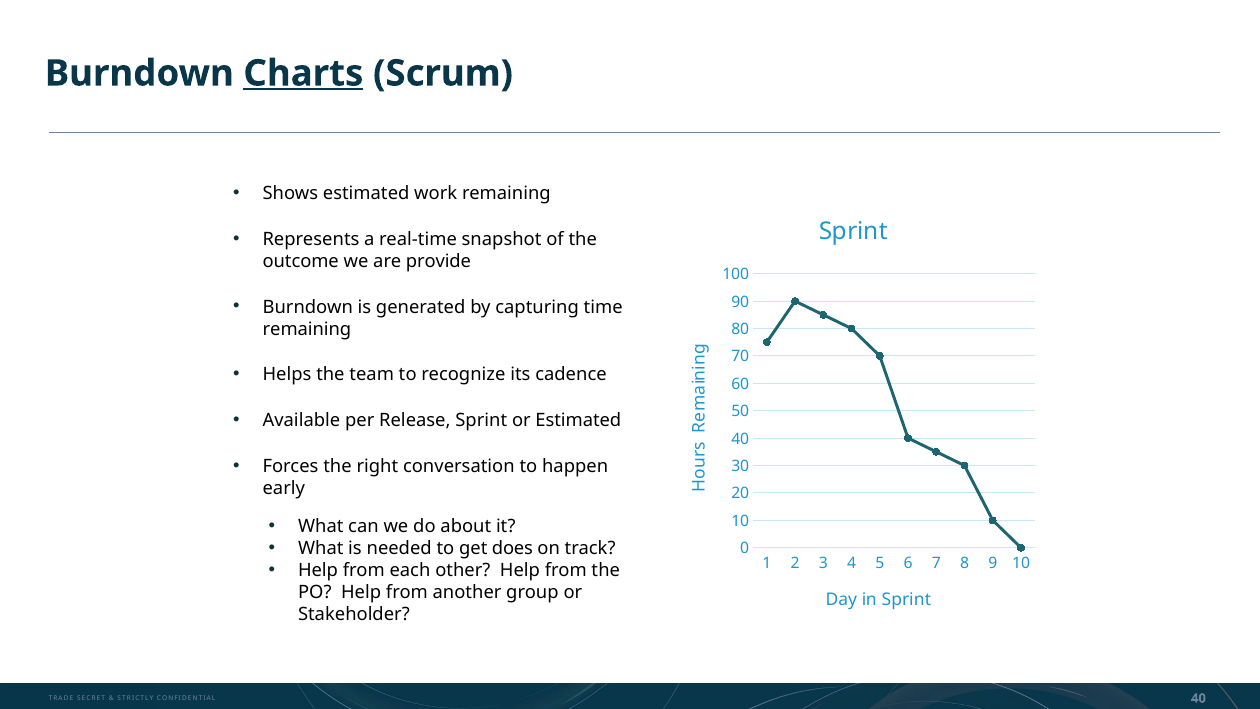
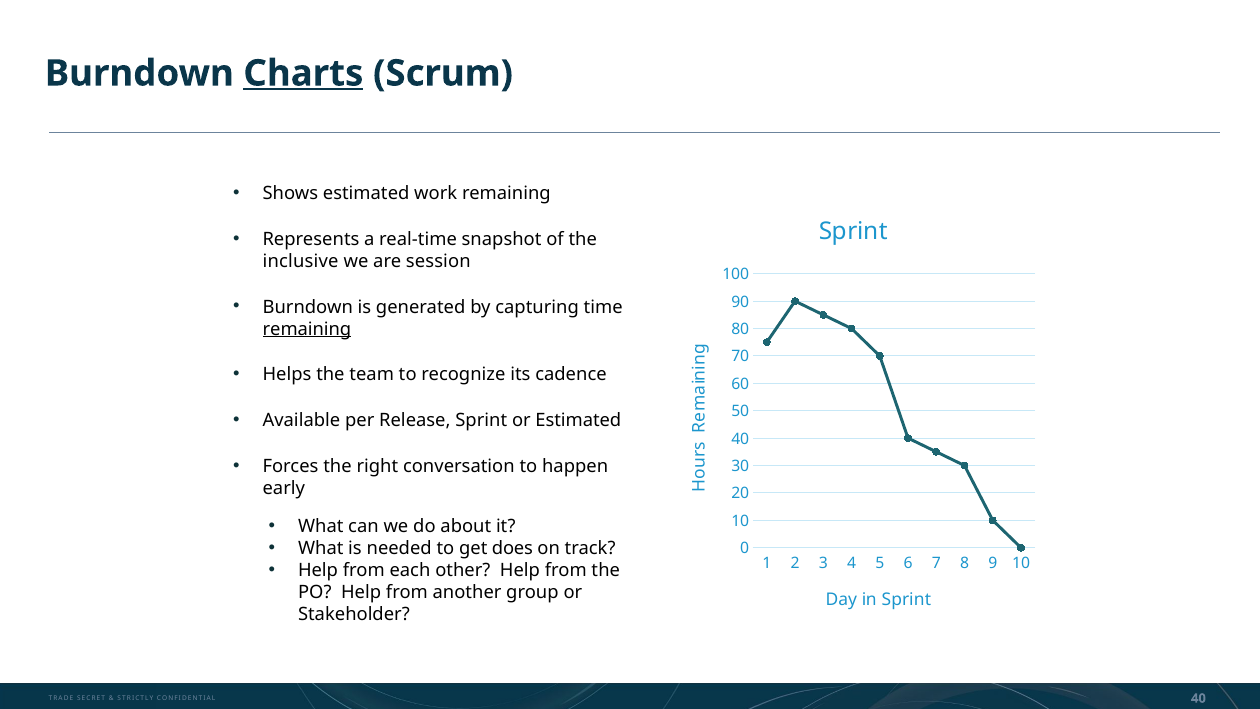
outcome: outcome -> inclusive (301, 261)
provide: provide -> session (438, 261)
remaining underline: none -> present (307, 329)
